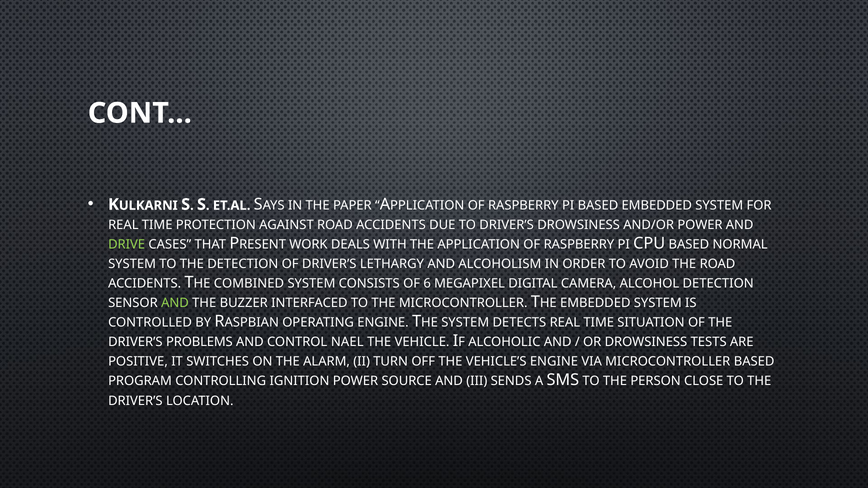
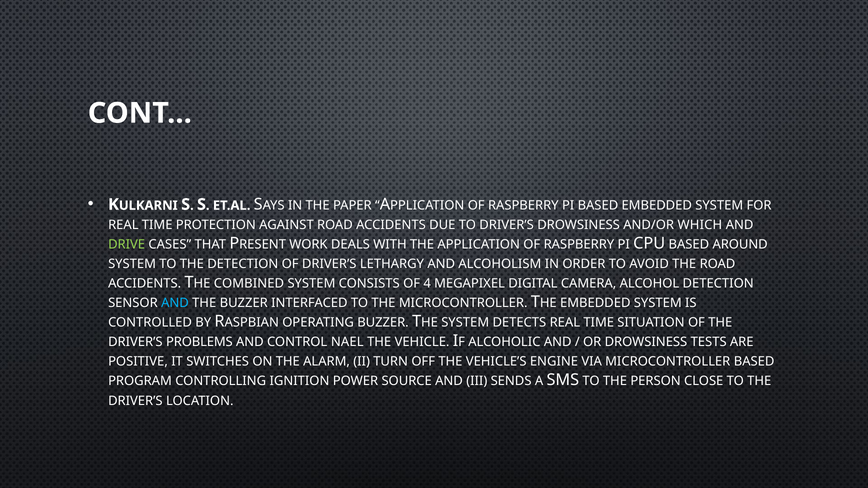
AND/OR POWER: POWER -> WHICH (700, 225)
NORMAL: NORMAL -> AROUND (740, 245)
6: 6 -> 4 (427, 284)
AND colour: light green -> light blue (175, 303)
OPERATING ENGINE: ENGINE -> BUZZER (383, 323)
